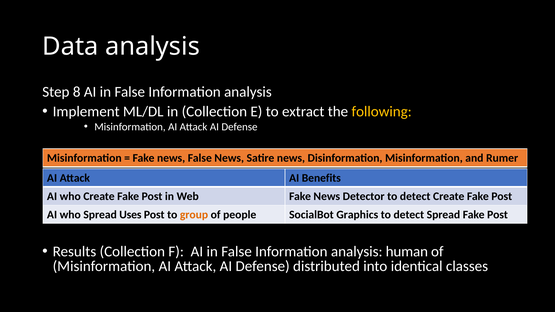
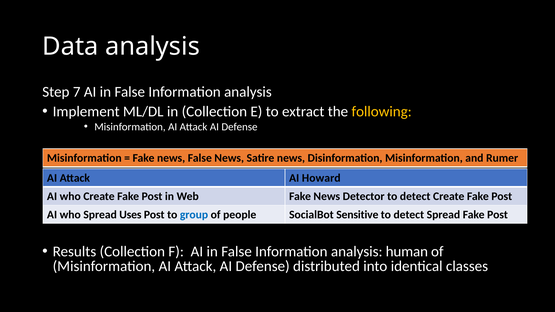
8: 8 -> 7 (77, 92)
Benefits: Benefits -> Howard (321, 178)
group colour: orange -> blue (194, 215)
Graphics: Graphics -> Sensitive (357, 215)
